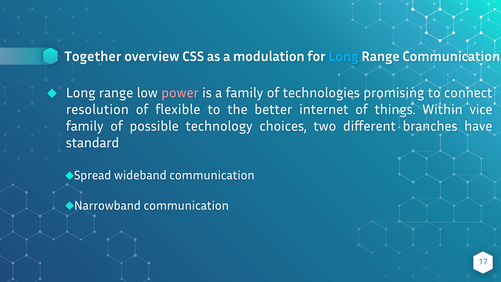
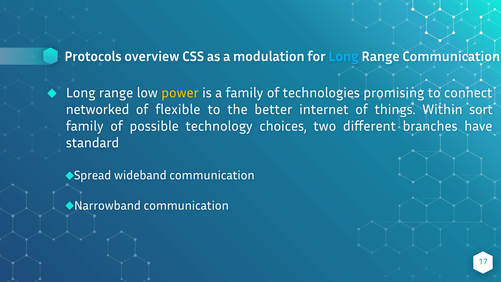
Together: Together -> Protocols (93, 56)
power colour: pink -> yellow (180, 93)
resolution: resolution -> networked (98, 109)
vice: vice -> sort (481, 109)
